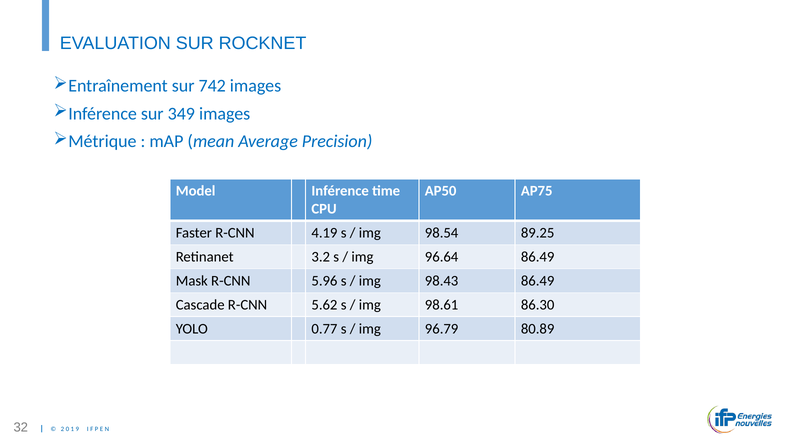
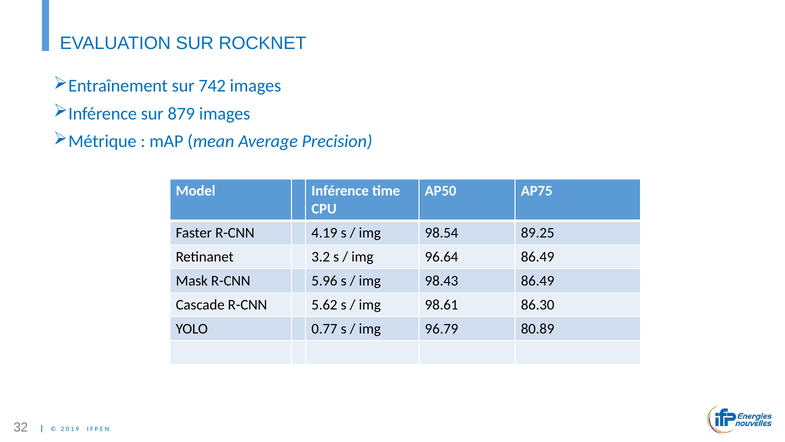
349: 349 -> 879 (181, 114)
